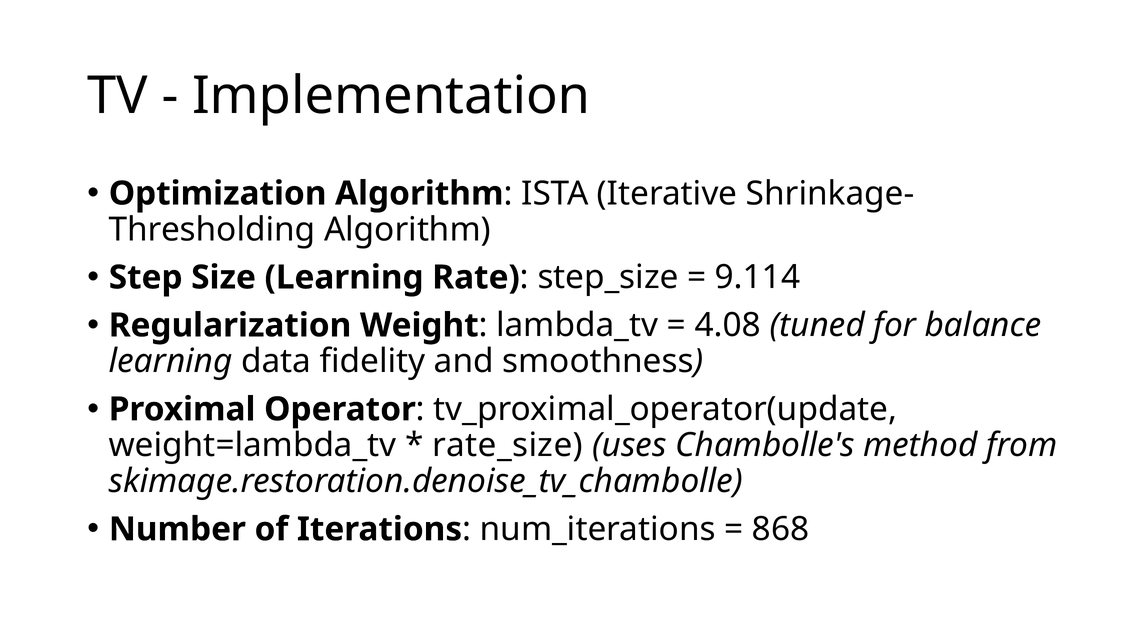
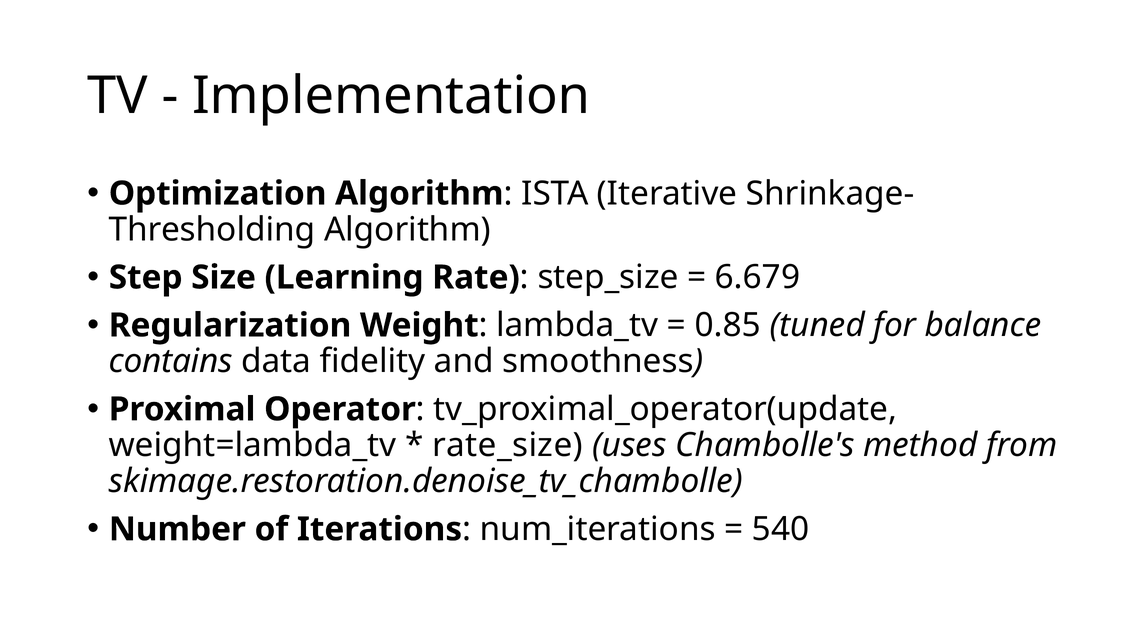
9.114: 9.114 -> 6.679 (758, 277)
4.08: 4.08 -> 0.85 (728, 325)
learning: learning -> contains (171, 361)
868: 868 -> 540 (781, 529)
